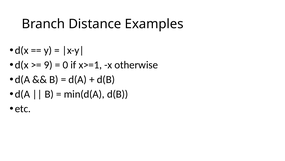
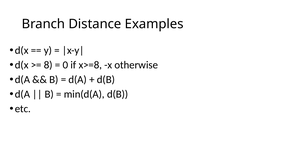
9: 9 -> 8 (48, 65)
x>=1: x>=1 -> x>=8 (90, 65)
